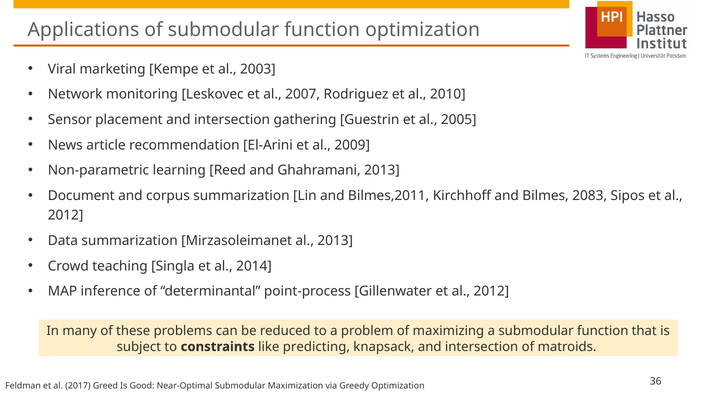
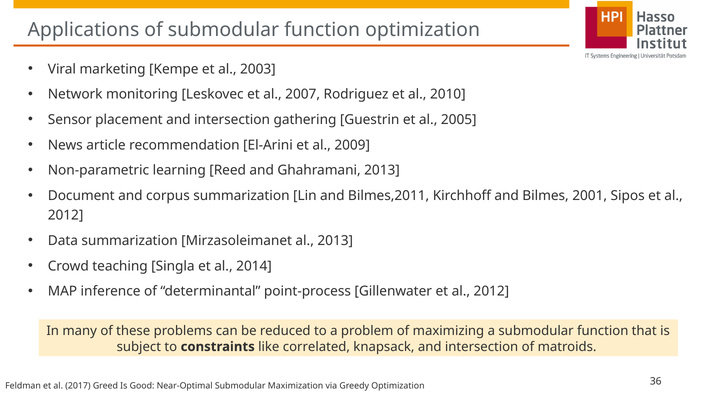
2083: 2083 -> 2001 (590, 196)
predicting: predicting -> correlated (316, 347)
